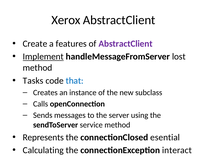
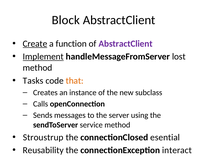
Xerox: Xerox -> Block (66, 20)
Create underline: none -> present (35, 43)
features: features -> function (71, 43)
that colour: blue -> orange (75, 80)
Represents: Represents -> Stroustrup (43, 137)
Calculating: Calculating -> Reusability (43, 150)
